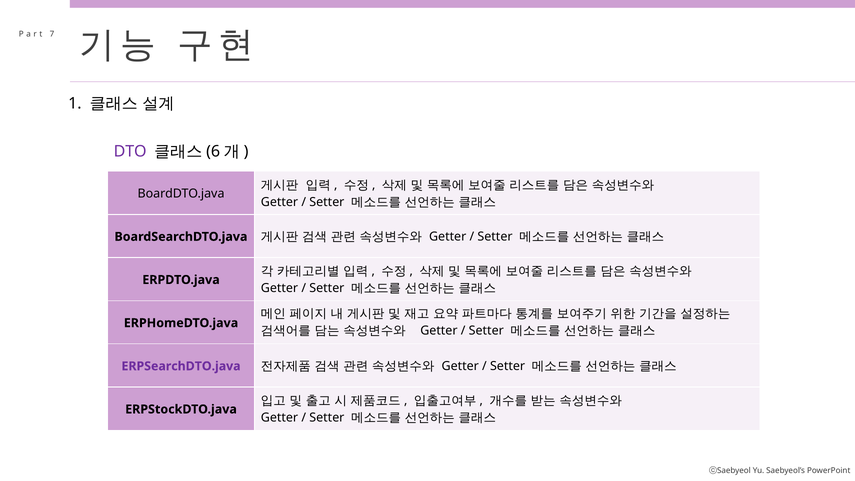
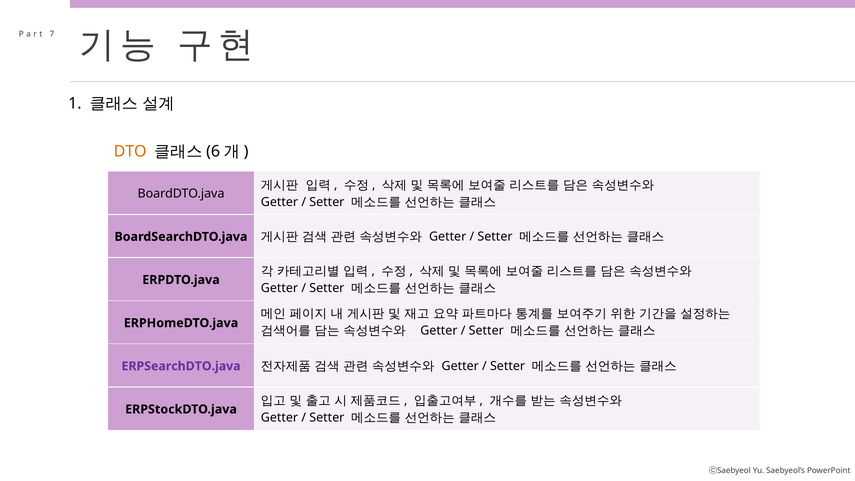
DTO colour: purple -> orange (130, 151)
